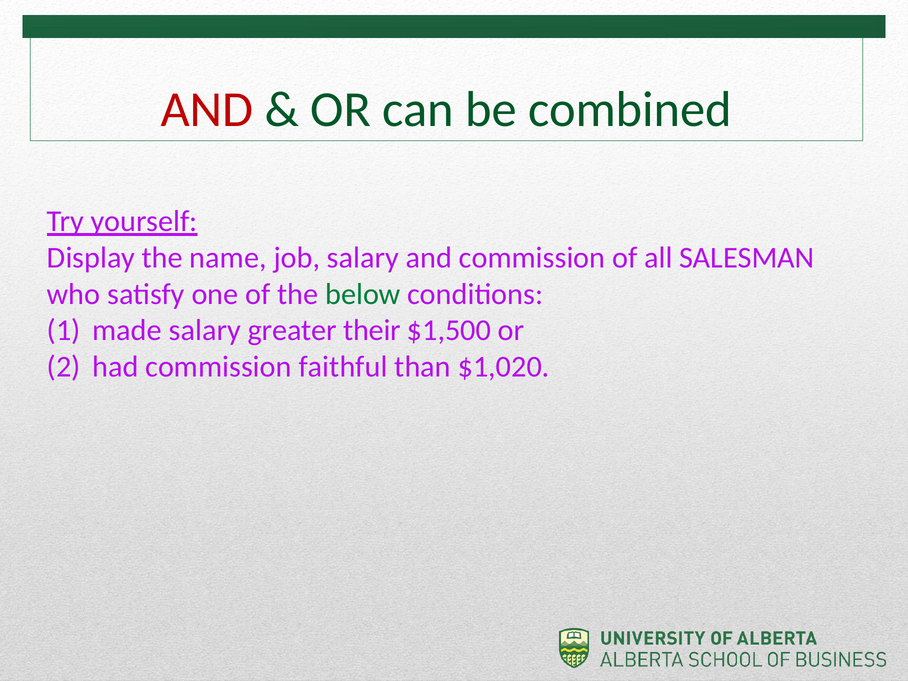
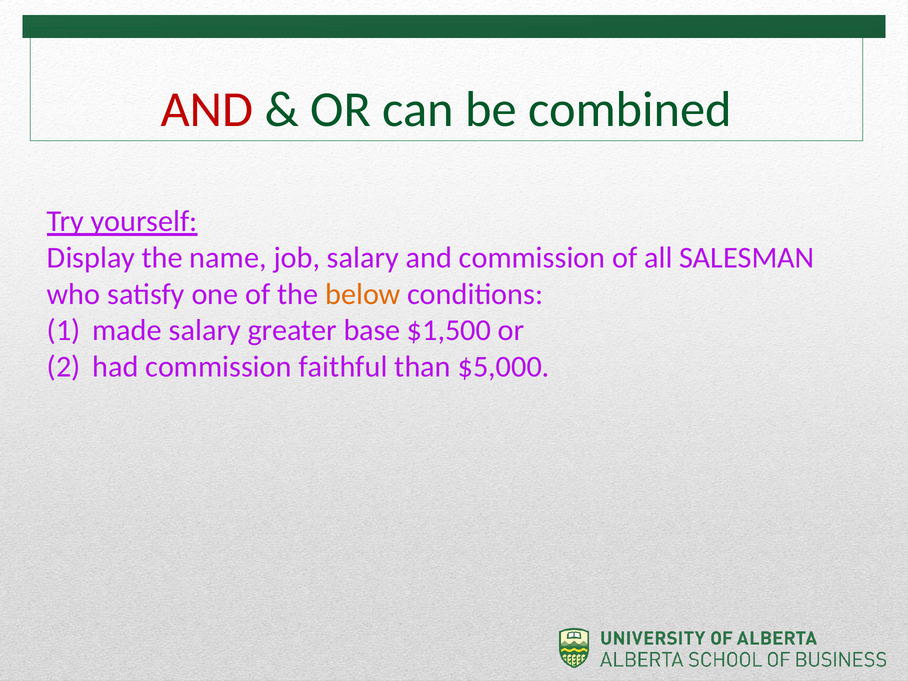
below colour: green -> orange (363, 294)
their: their -> base (372, 330)
$1,020: $1,020 -> $5,000 (504, 367)
